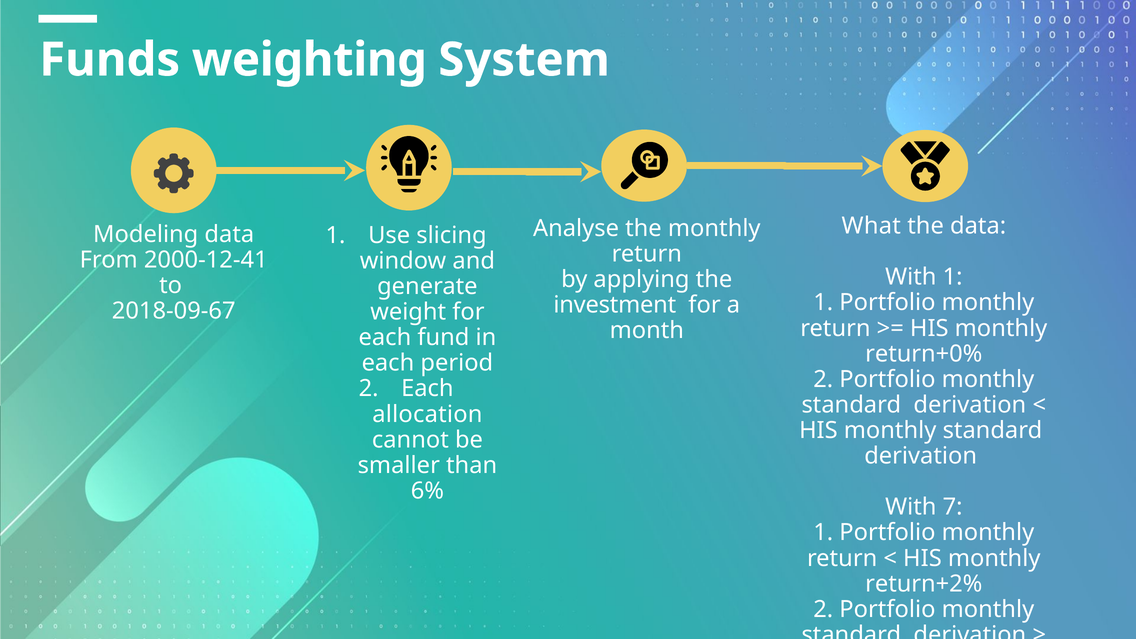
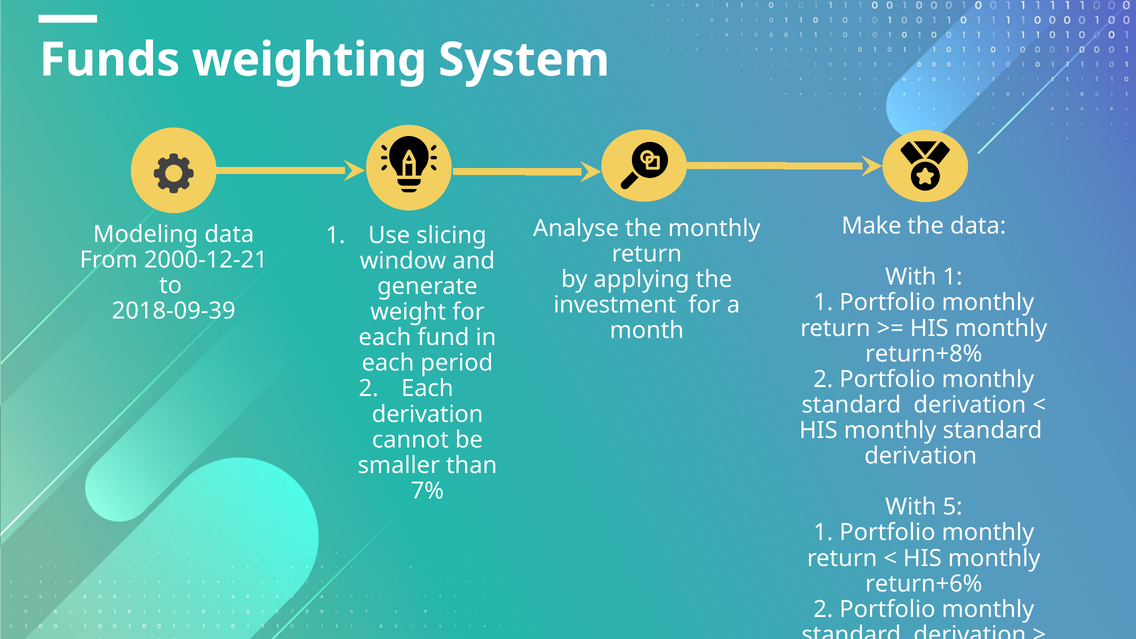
What: What -> Make (871, 226)
2000-12-41: 2000-12-41 -> 2000-12-21 (206, 260)
2018-09-67: 2018-09-67 -> 2018-09-39 (174, 311)
return+0%: return+0% -> return+8% (924, 354)
allocation: allocation -> derivation (428, 414)
6%: 6% -> 7% (427, 491)
7: 7 -> 5 (953, 507)
return+2%: return+2% -> return+6% (924, 584)
